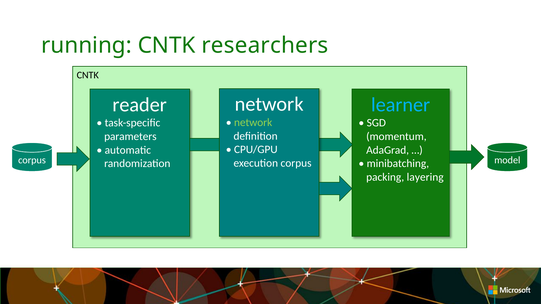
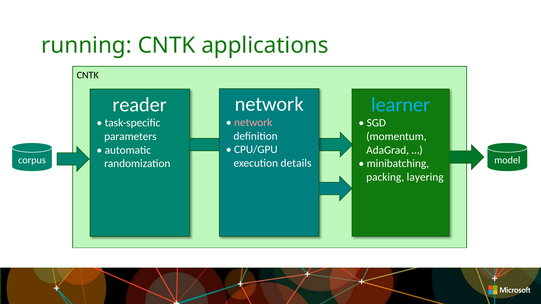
researchers: researchers -> applications (265, 45)
network colour: light green -> pink (253, 123)
execution corpus: corpus -> details (296, 163)
